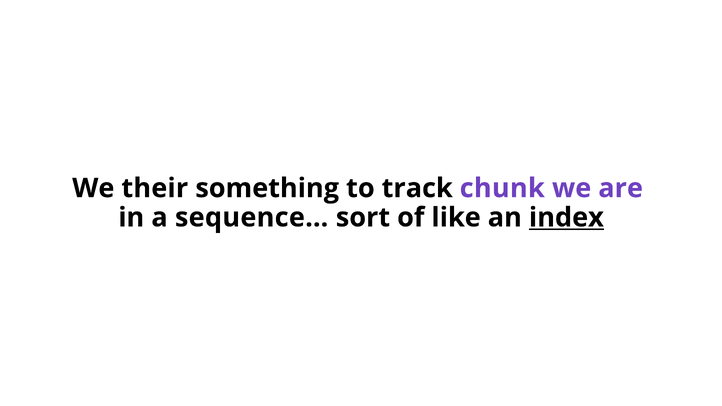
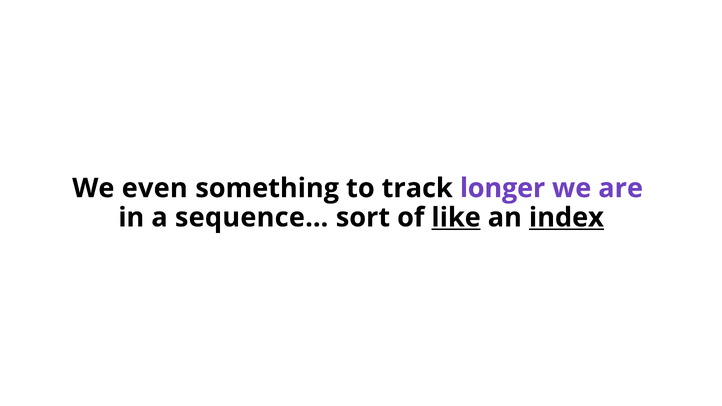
their: their -> even (155, 188)
chunk: chunk -> longer (502, 188)
like underline: none -> present (456, 218)
